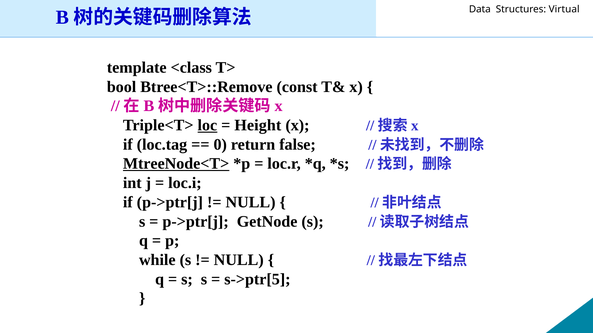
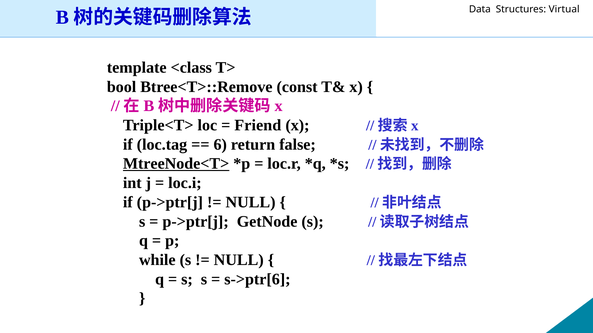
loc underline: present -> none (207, 125)
Height: Height -> Friend (258, 125)
0: 0 -> 6 (220, 145)
s->ptr[5: s->ptr[5 -> s->ptr[6 (257, 280)
